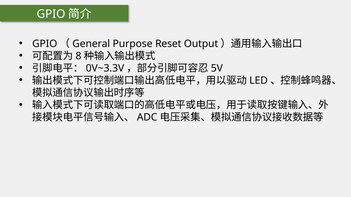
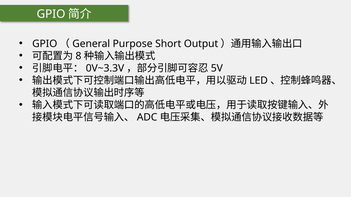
Reset: Reset -> Short (168, 44)
